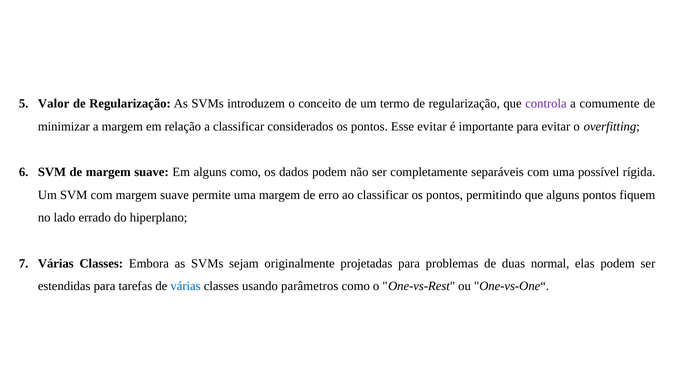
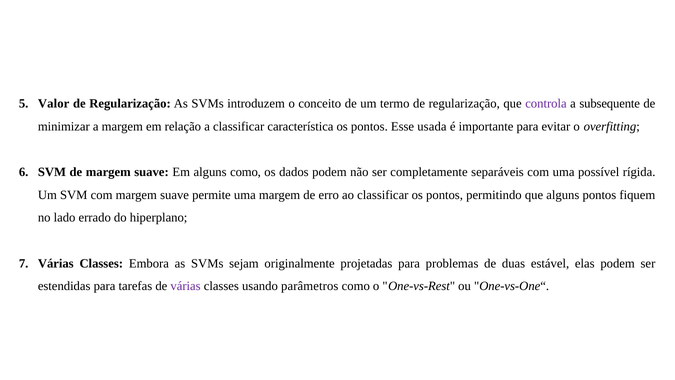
comumente: comumente -> subsequente (610, 104)
considerados: considerados -> característica (300, 126)
Esse evitar: evitar -> usada (432, 126)
normal: normal -> estável (550, 263)
várias colour: blue -> purple (186, 286)
